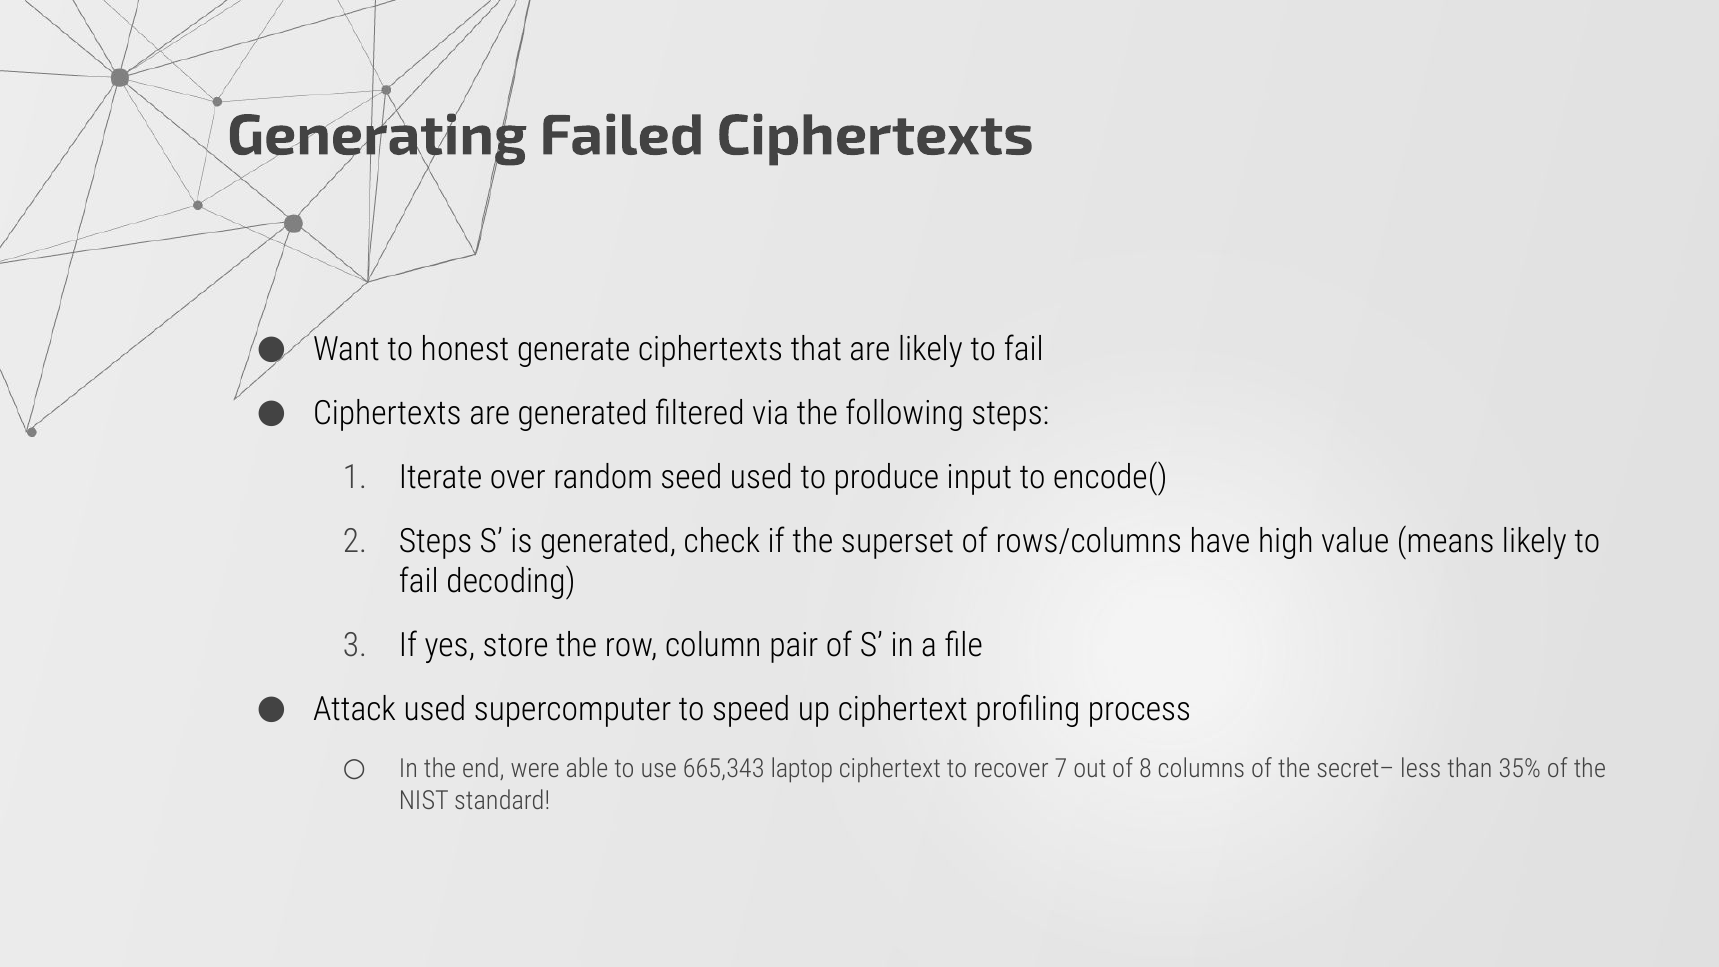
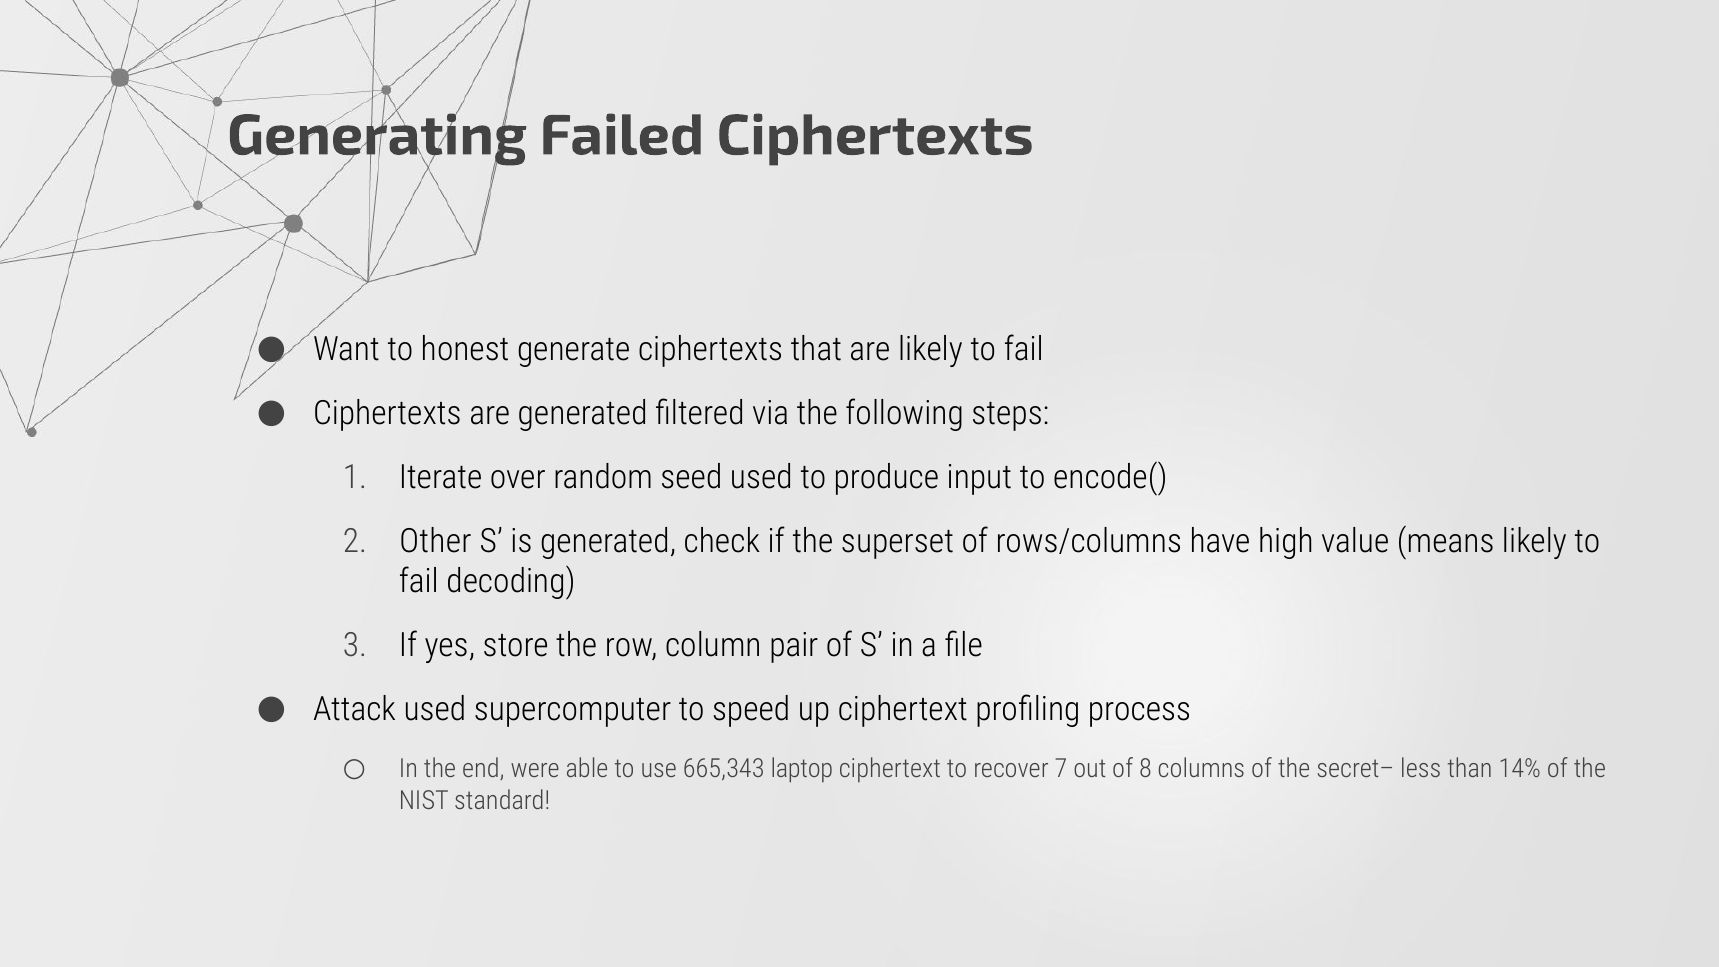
Steps: Steps -> Other (435, 542)
35%: 35% -> 14% (1520, 769)
